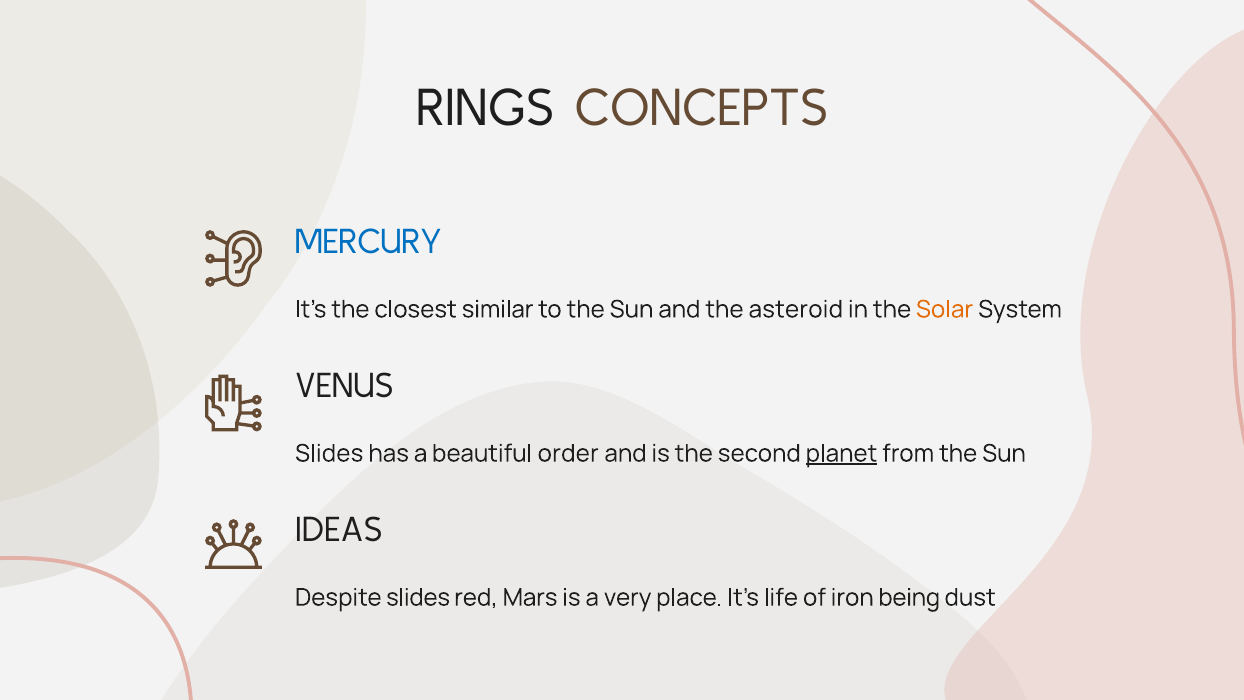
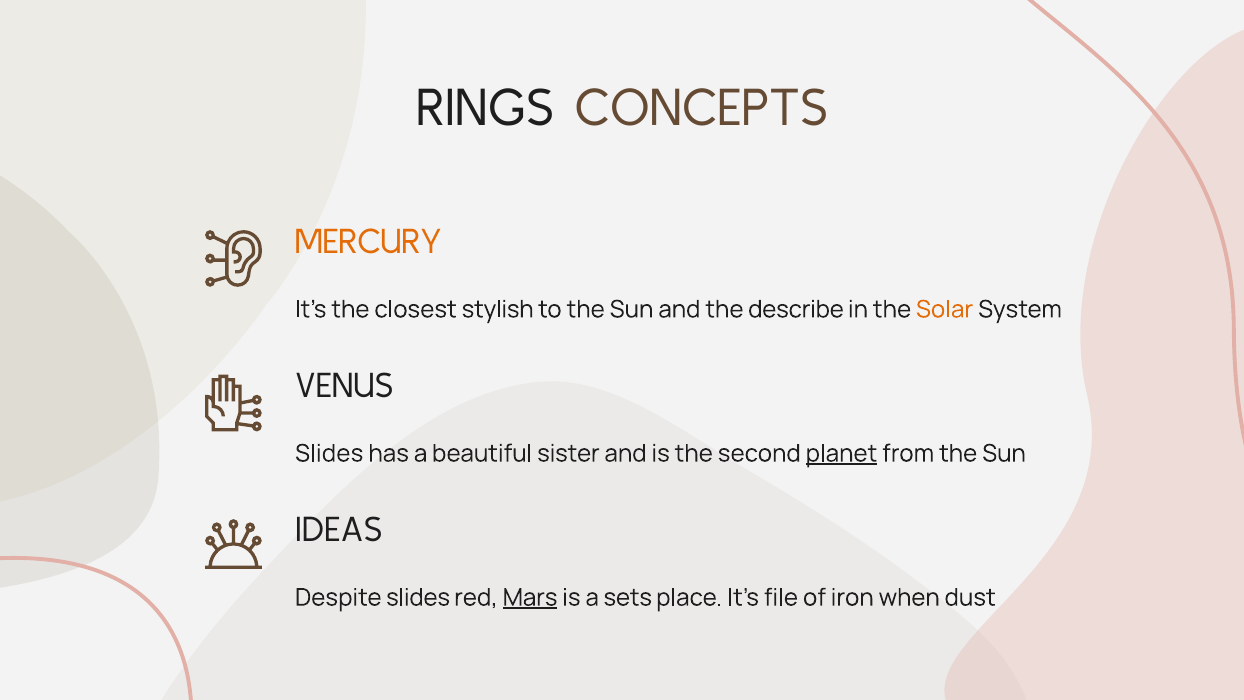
MERCURY colour: blue -> orange (368, 242)
similar: similar -> stylish (498, 309)
asteroid: asteroid -> describe (796, 309)
order: order -> sister (568, 453)
Mars underline: none -> present (530, 597)
very: very -> sets (628, 597)
life: life -> file (781, 597)
being: being -> when (909, 597)
